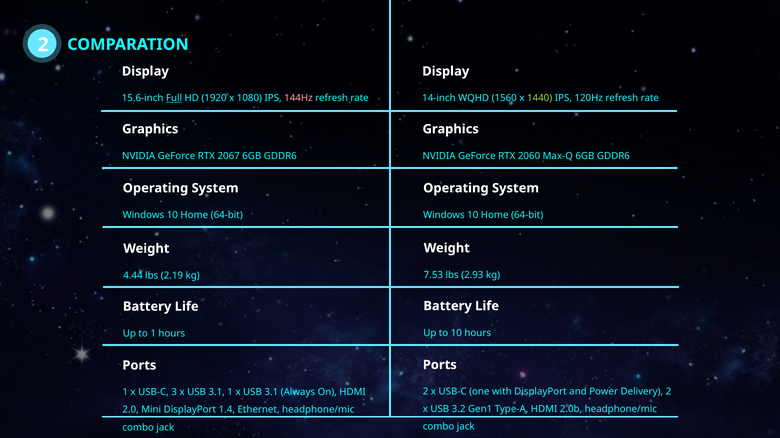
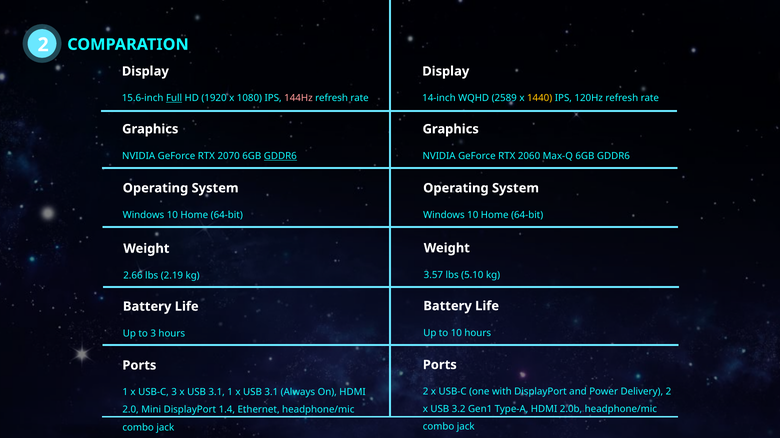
1560: 1560 -> 2589 (504, 98)
1440 colour: light green -> yellow (540, 98)
2067: 2067 -> 2070 (229, 156)
GDDR6 underline: none -> present (280, 156)
7.53: 7.53 -> 3.57 (433, 275)
2.93: 2.93 -> 5.10 (472, 275)
4.44: 4.44 -> 2.66 (133, 276)
to 1: 1 -> 3 (153, 334)
